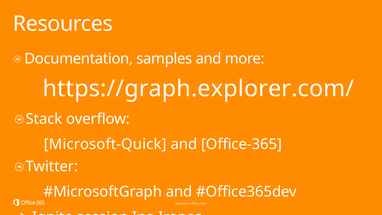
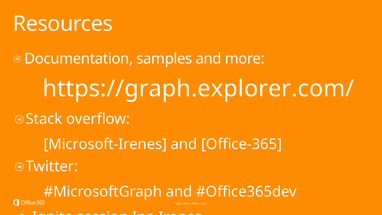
Microsoft-Quick: Microsoft-Quick -> Microsoft-Irenes (105, 144)
